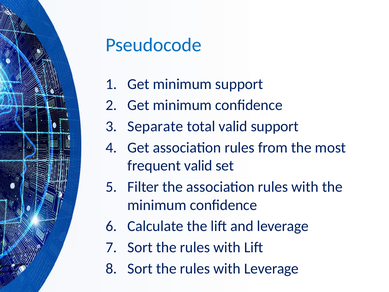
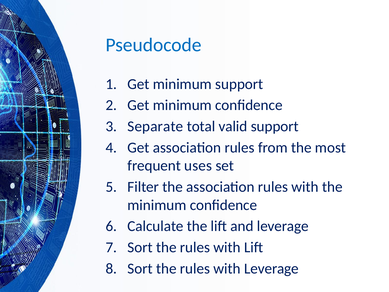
frequent valid: valid -> uses (198, 166)
